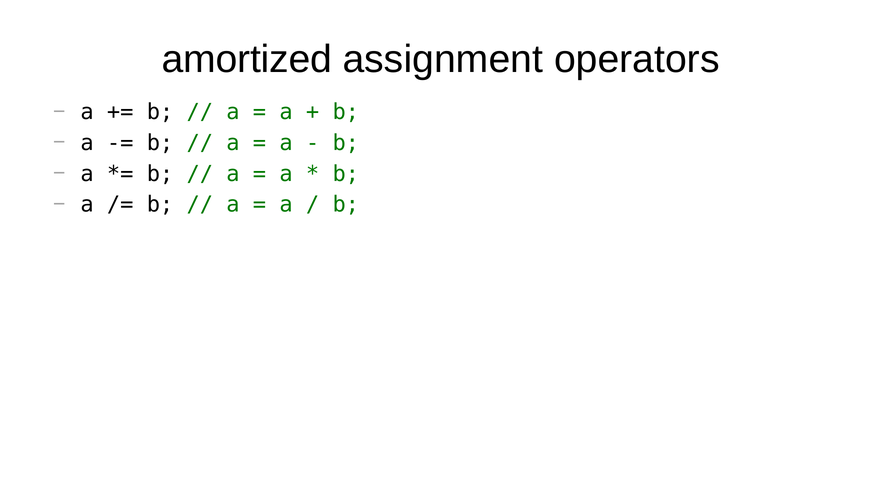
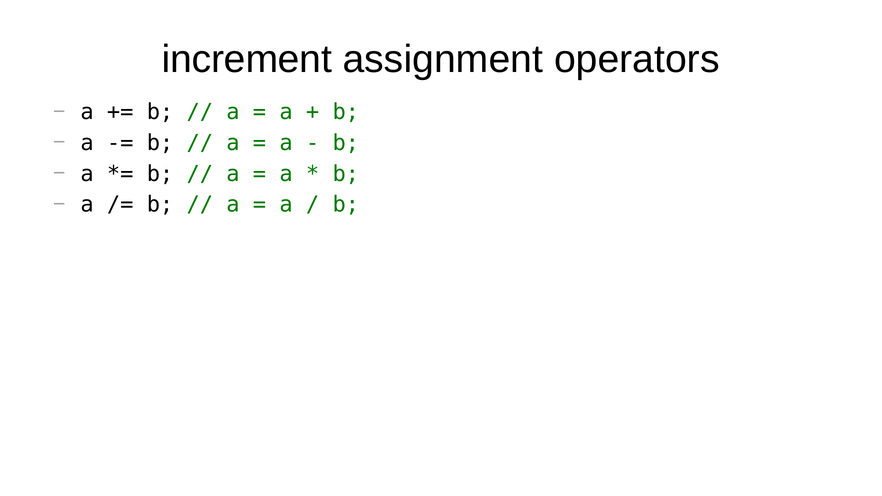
amortized: amortized -> increment (247, 59)
